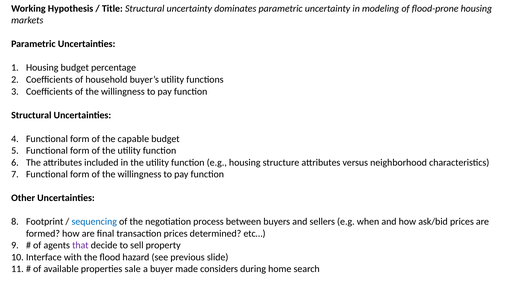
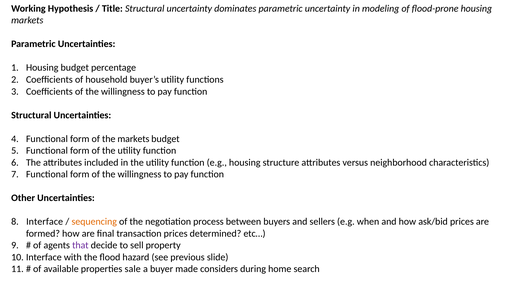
the capable: capable -> markets (133, 139)
Footprint: Footprint -> Interface (45, 222)
sequencing colour: blue -> orange (94, 222)
